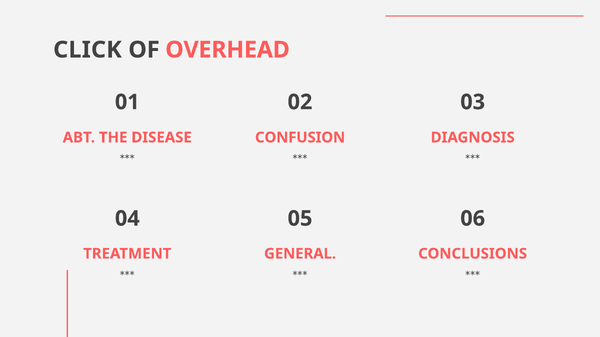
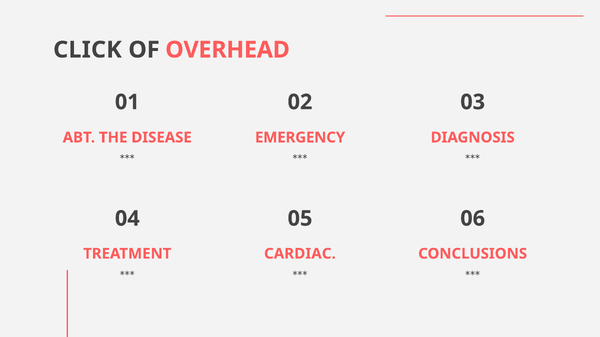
CONFUSION: CONFUSION -> EMERGENCY (300, 138)
GENERAL: GENERAL -> CARDIAC (300, 254)
